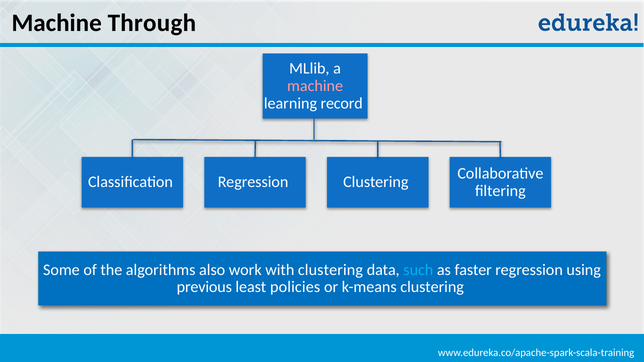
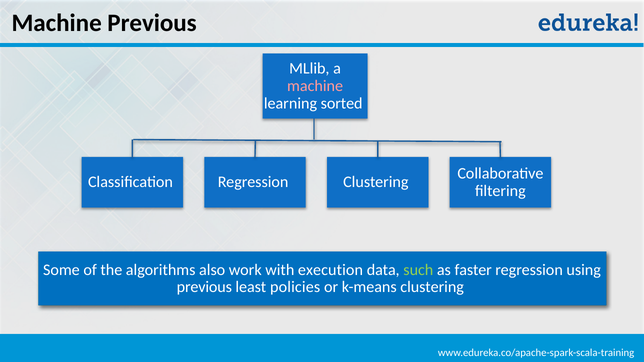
Machine Through: Through -> Previous (152, 23)
record: record -> sorted (342, 103)
with clustering: clustering -> execution (330, 270)
such colour: light blue -> light green (418, 270)
